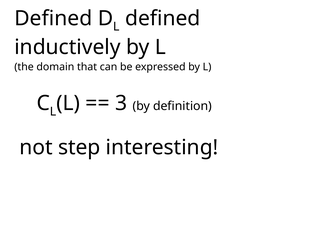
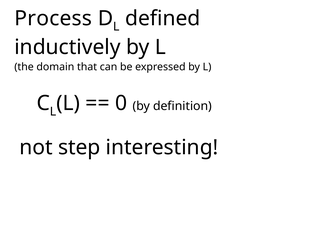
Defined: Defined -> Process (53, 18)
3: 3 -> 0 (121, 103)
